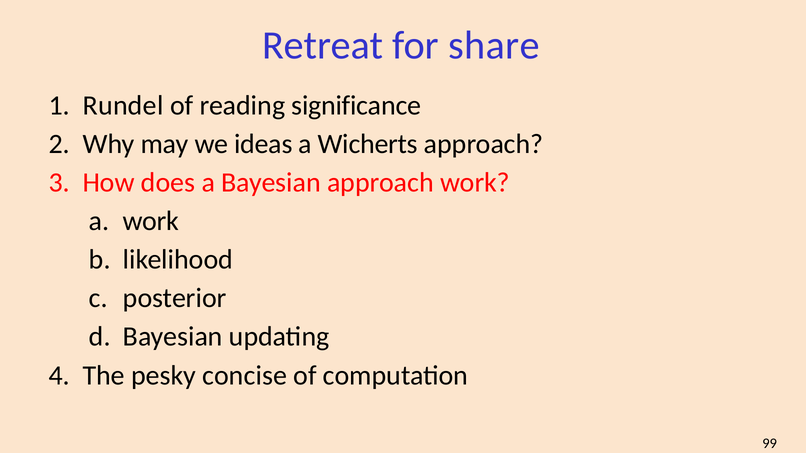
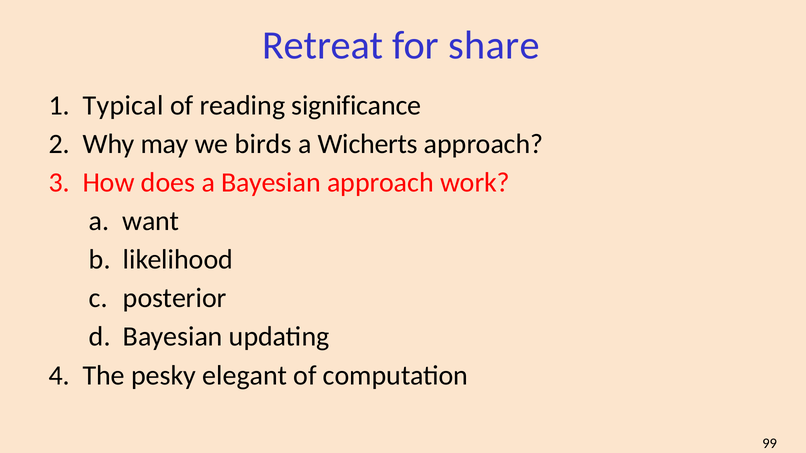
Rundel: Rundel -> Typical (123, 106)
ideas: ideas -> birds (263, 144)
a work: work -> want (151, 221)
concise: concise -> elegant (245, 376)
